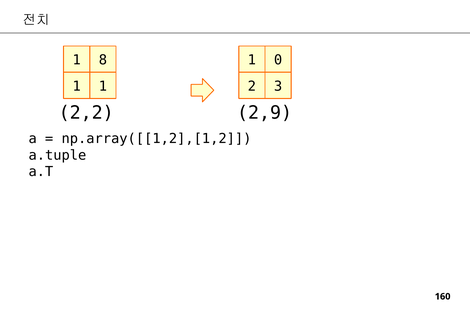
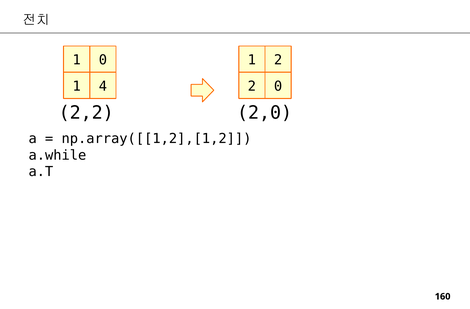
1 8: 8 -> 0 (103, 60)
1 0: 0 -> 2 (278, 60)
1: 1 -> 4 (103, 86)
2 3: 3 -> 0 (278, 86)
2,9: 2,9 -> 2,0 (265, 113)
a.tuple: a.tuple -> a.while (57, 155)
